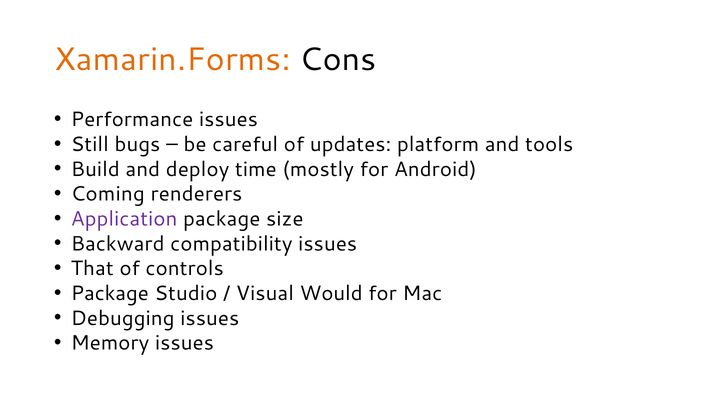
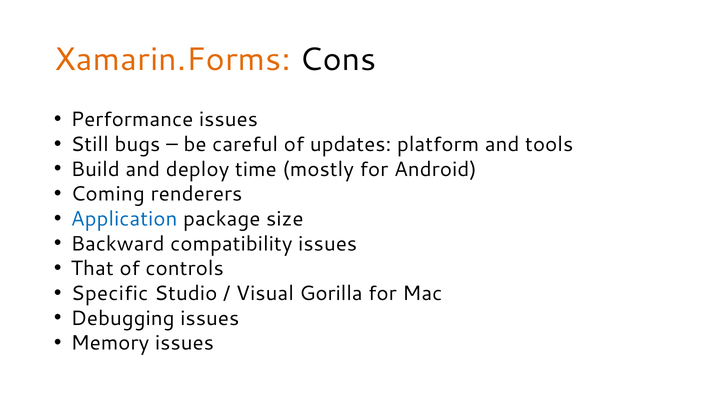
Application colour: purple -> blue (124, 219)
Package: Package -> Specific (110, 294)
Would: Would -> Gorilla (331, 294)
